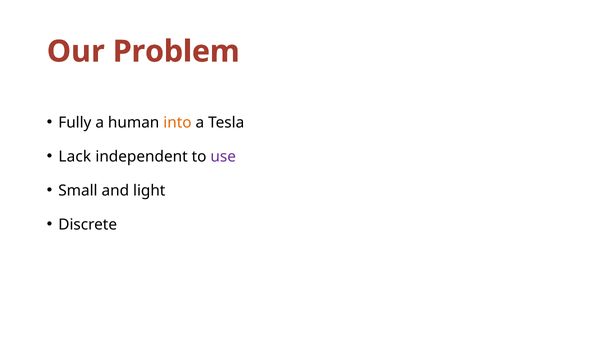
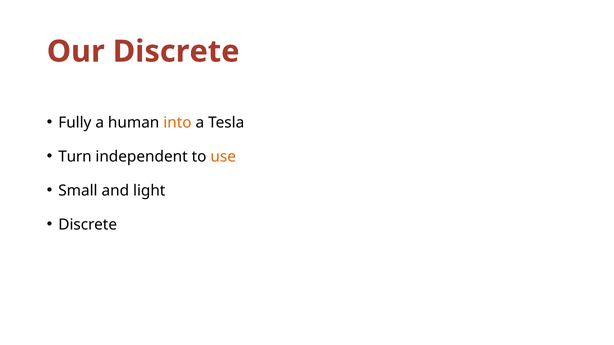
Our Problem: Problem -> Discrete (176, 52)
Lack: Lack -> Turn (75, 157)
use colour: purple -> orange (223, 157)
